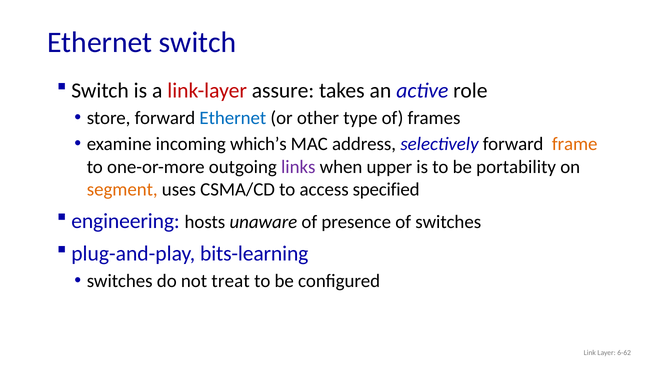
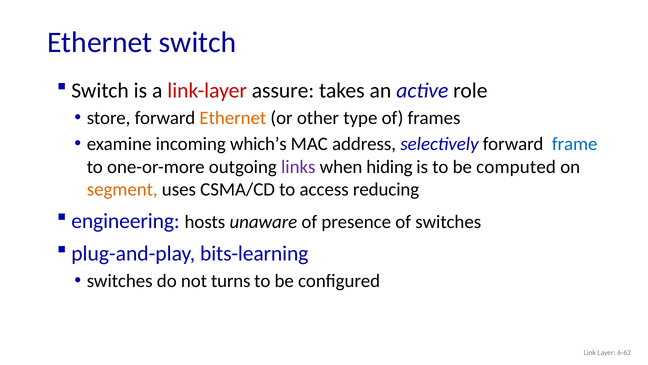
Ethernet colour: blue -> orange (233, 118)
frame colour: orange -> blue (575, 144)
upper: upper -> hiding (389, 167)
portability: portability -> computed (516, 167)
specified: specified -> reducing (386, 189)
treat: treat -> turns (231, 281)
